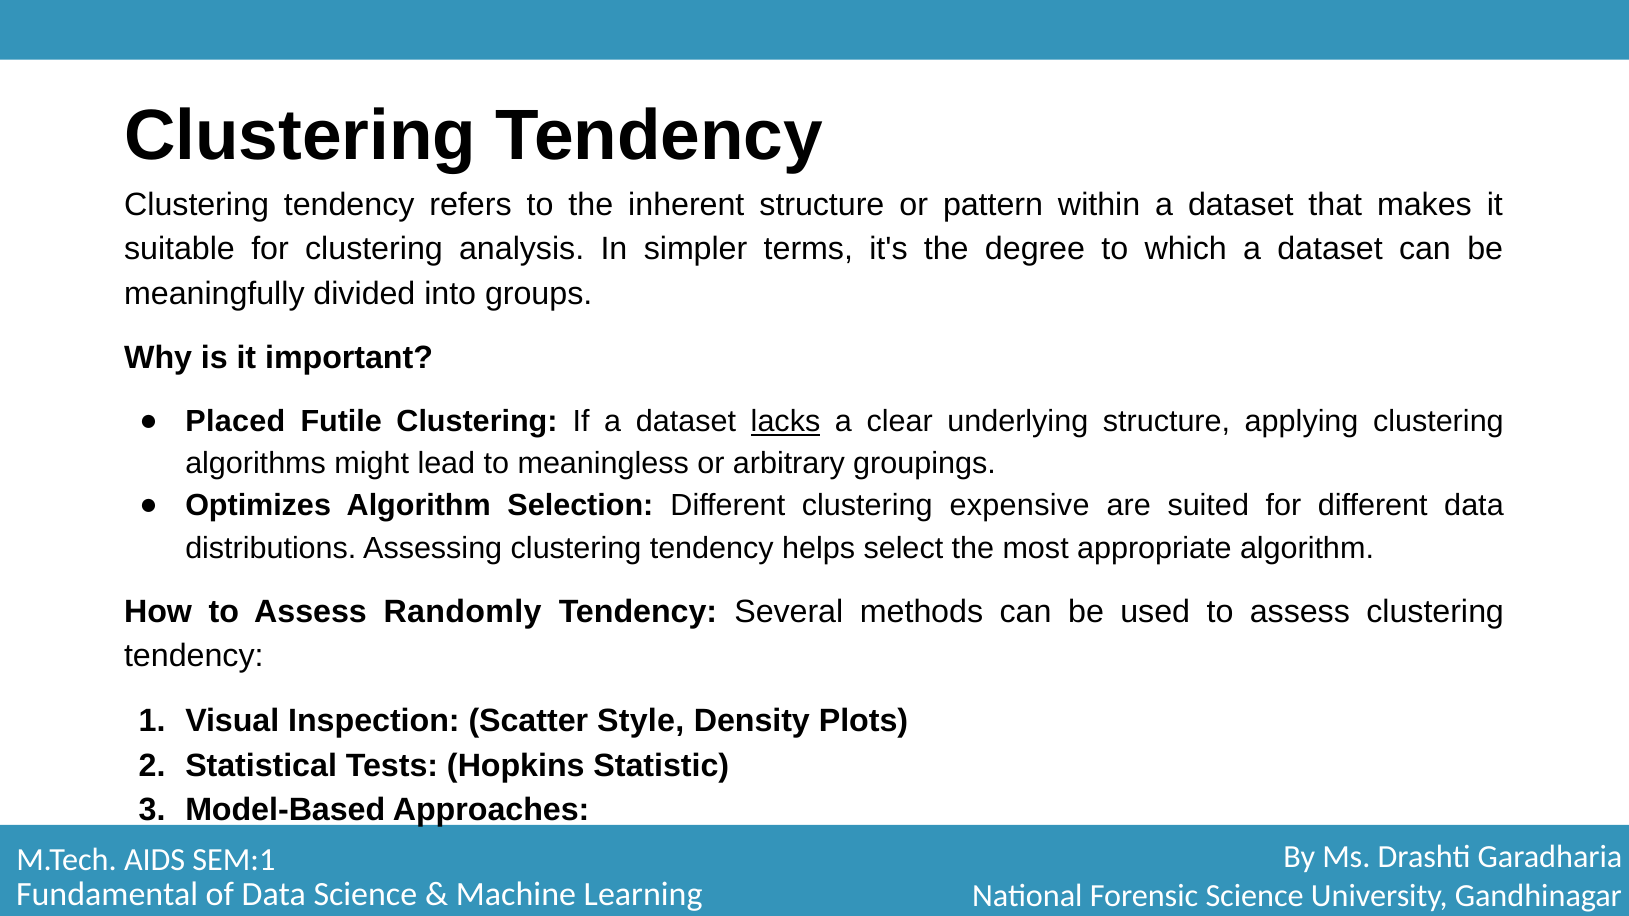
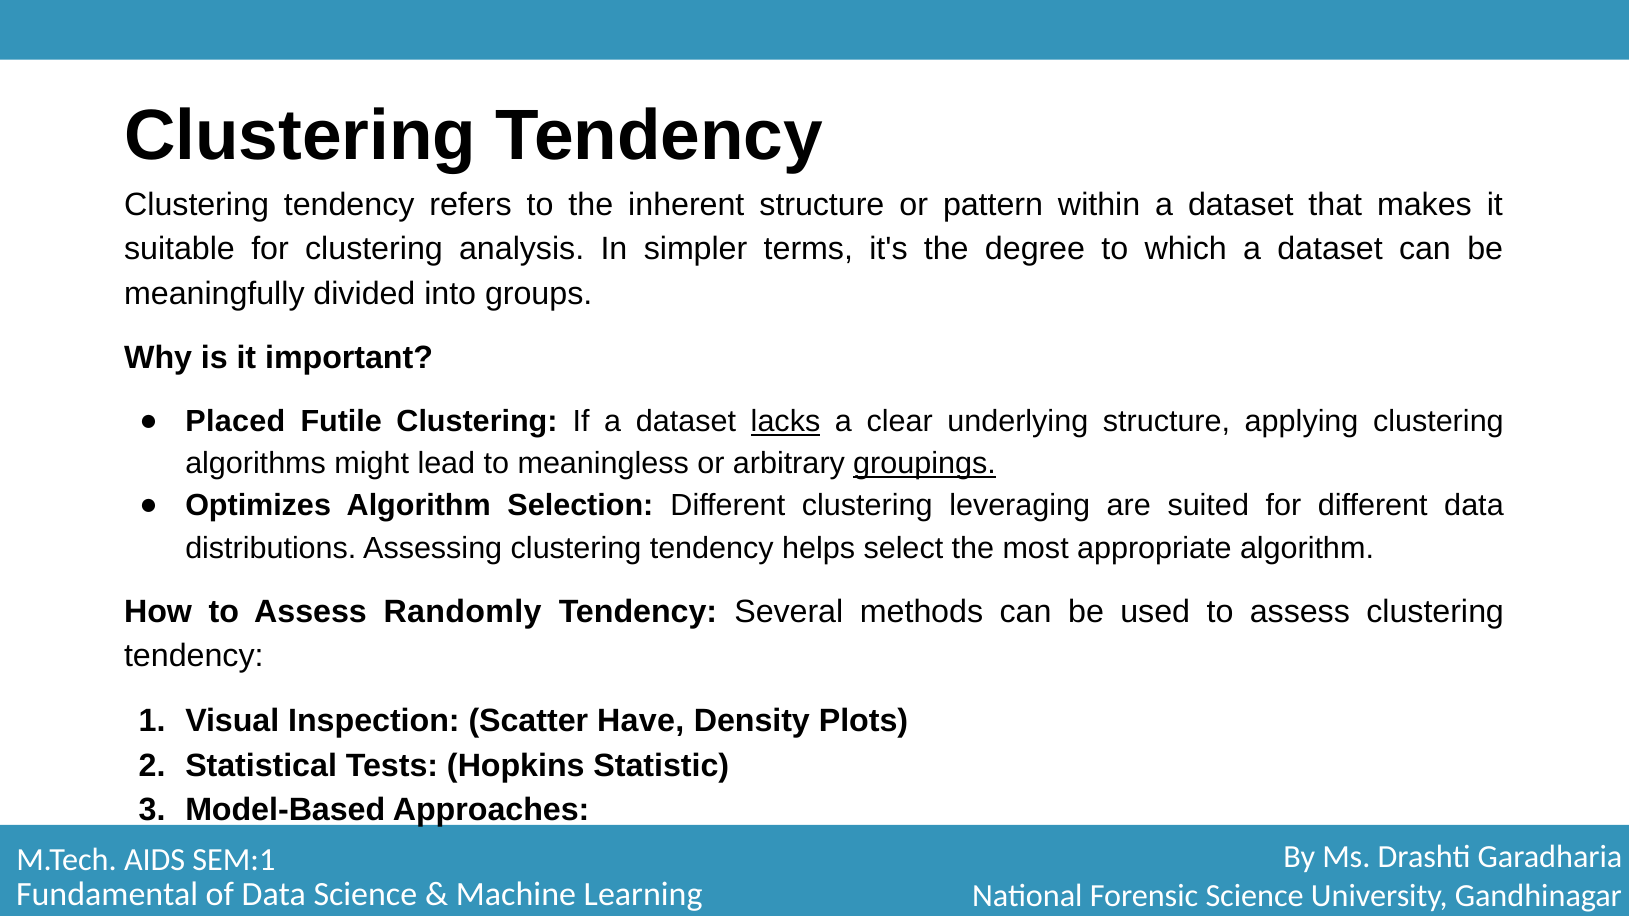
groupings underline: none -> present (925, 464)
expensive: expensive -> leveraging (1020, 506)
Style: Style -> Have (641, 721)
